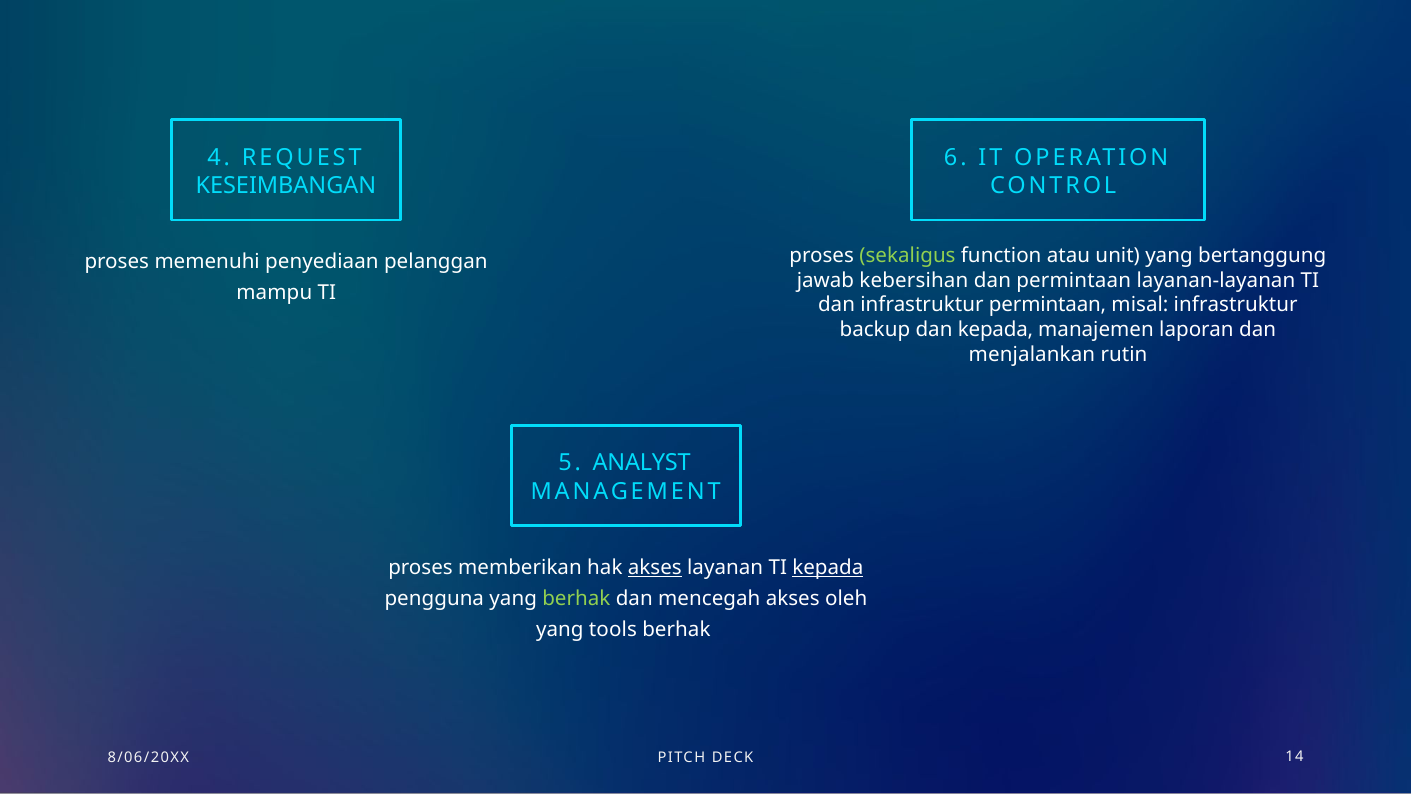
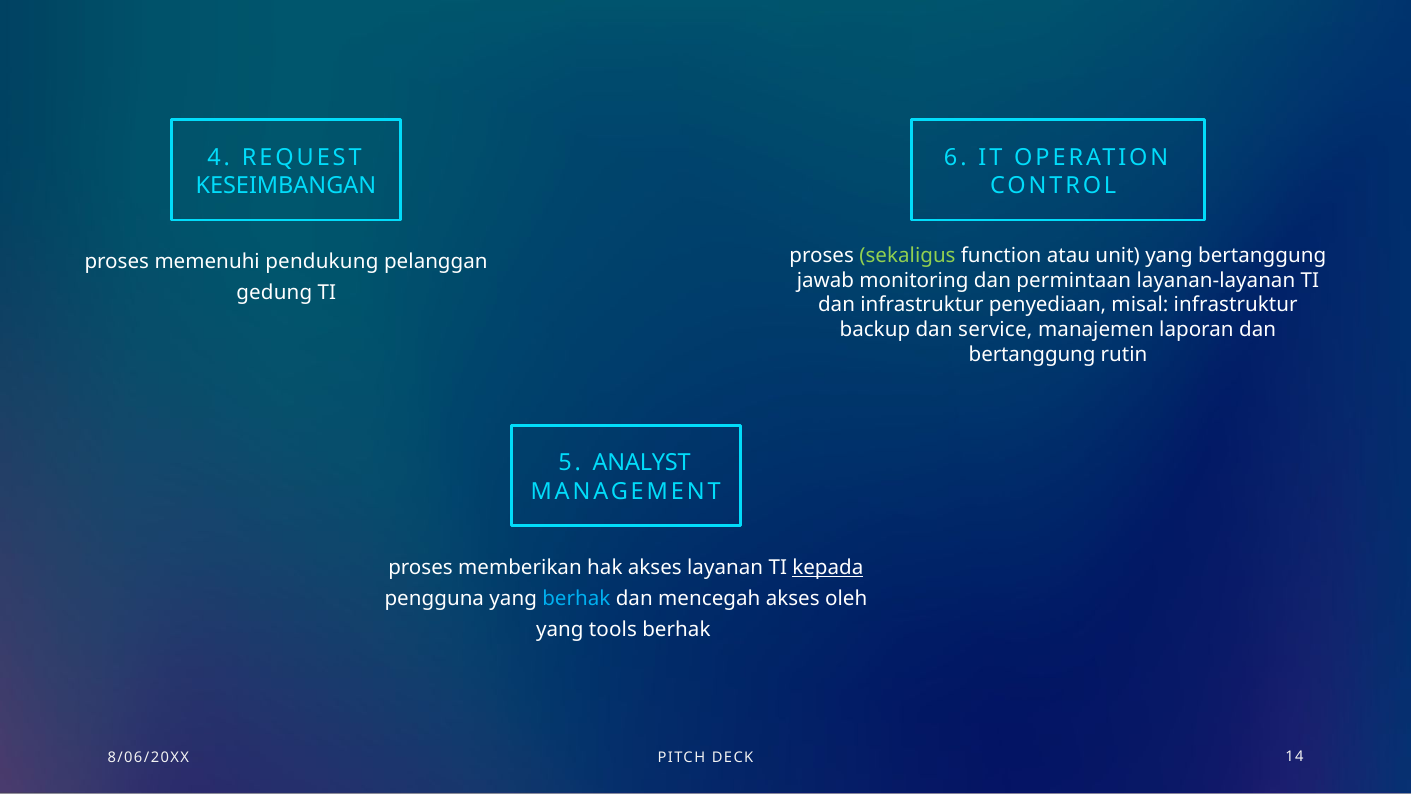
penyediaan: penyediaan -> pendukung (322, 262)
kebersihan: kebersihan -> monitoring (914, 280)
mampu: mampu -> gedung (274, 293)
infrastruktur permintaan: permintaan -> penyediaan (1048, 305)
dan kepada: kepada -> service (995, 330)
menjalankan: menjalankan -> bertanggung (1032, 354)
akses underline: present -> none (655, 568)
berhak colour: light green -> light blue (576, 598)
